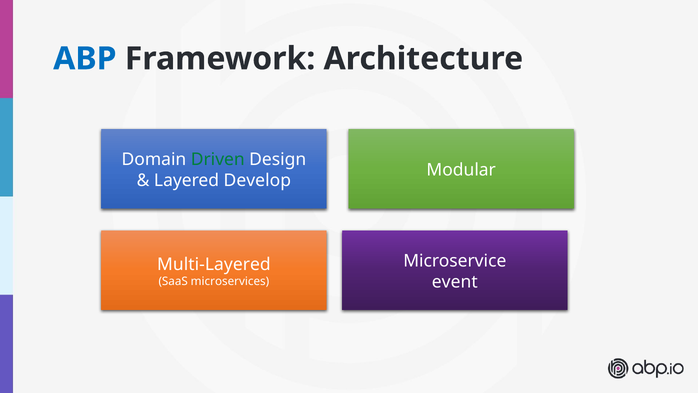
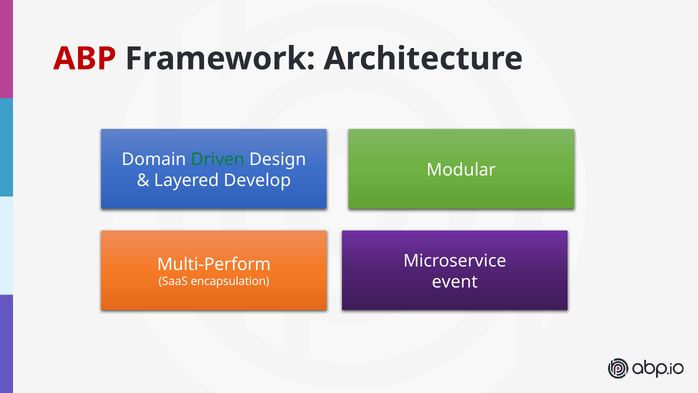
ABP colour: blue -> red (85, 59)
Multi-Layered: Multi-Layered -> Multi-Perform (214, 264)
microservices: microservices -> encapsulation (230, 281)
